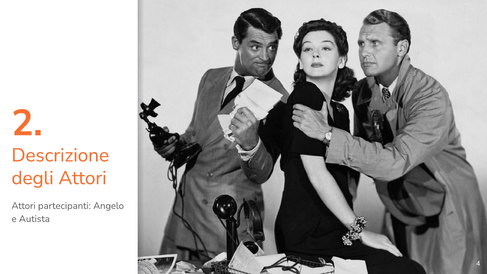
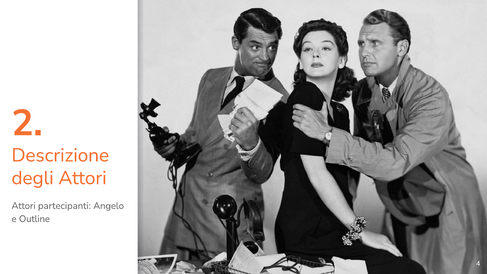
Autista: Autista -> Outline (34, 219)
